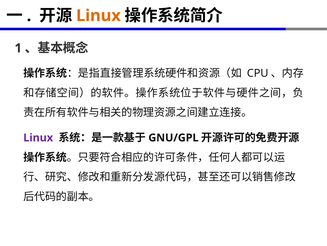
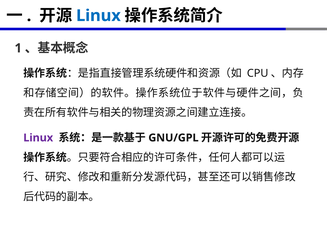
Linux colour: orange -> blue (98, 16)
